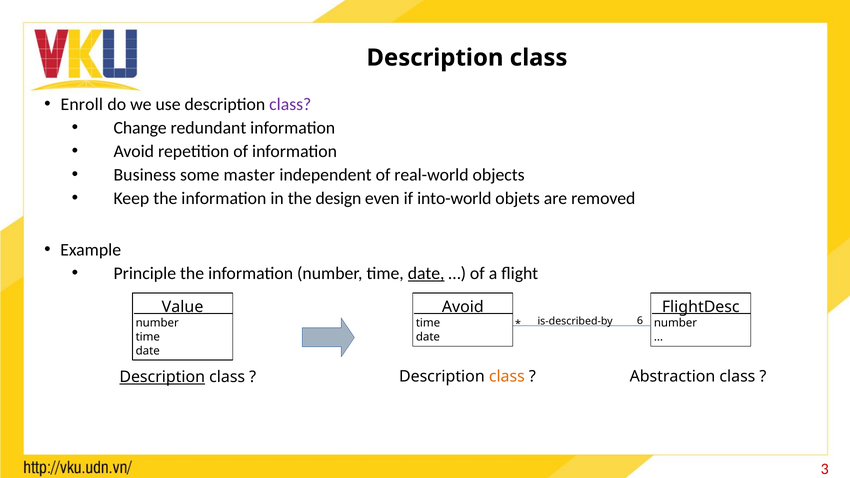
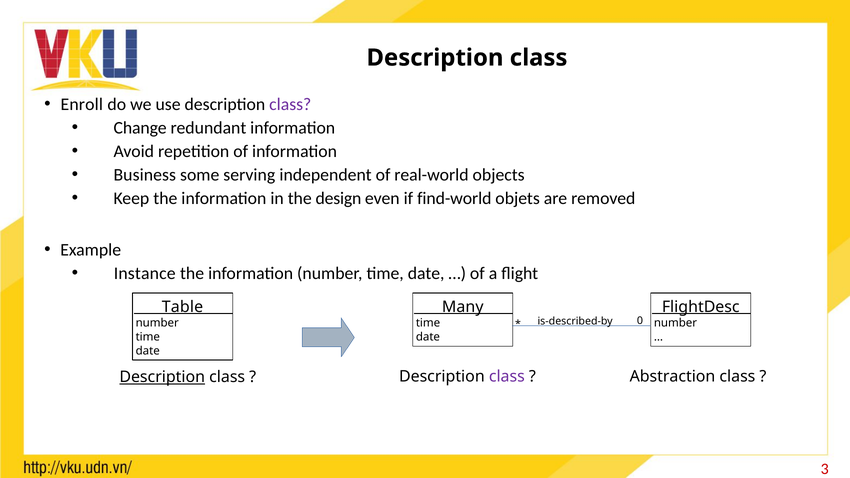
master: master -> serving (249, 175)
into-world: into-world -> find-world (454, 198)
Principle: Principle -> Instance (145, 273)
date underline: present -> none (426, 273)
Avoid: Avoid -> Many (463, 307)
Value: Value -> Table (182, 307)
6: 6 -> 0 (640, 321)
class colour: orange -> purple (507, 377)
